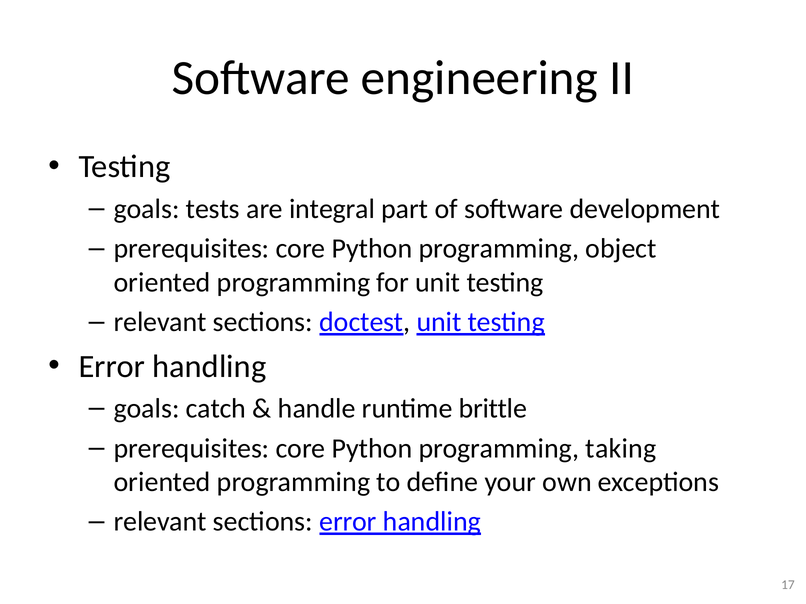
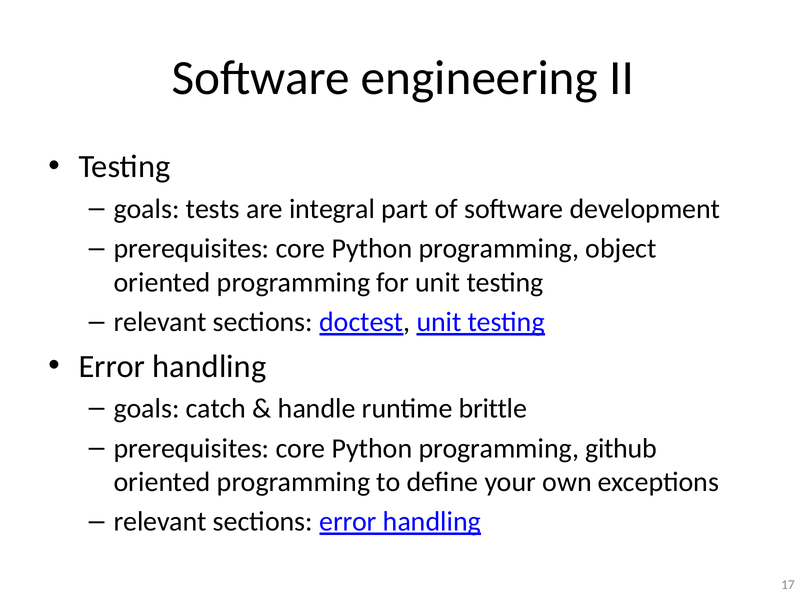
taking: taking -> github (621, 449)
